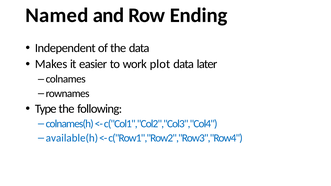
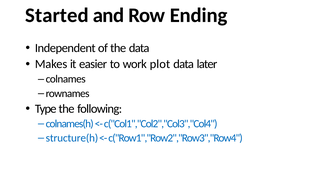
Named: Named -> Started (57, 15)
available(h: available(h -> structure(h (72, 138)
